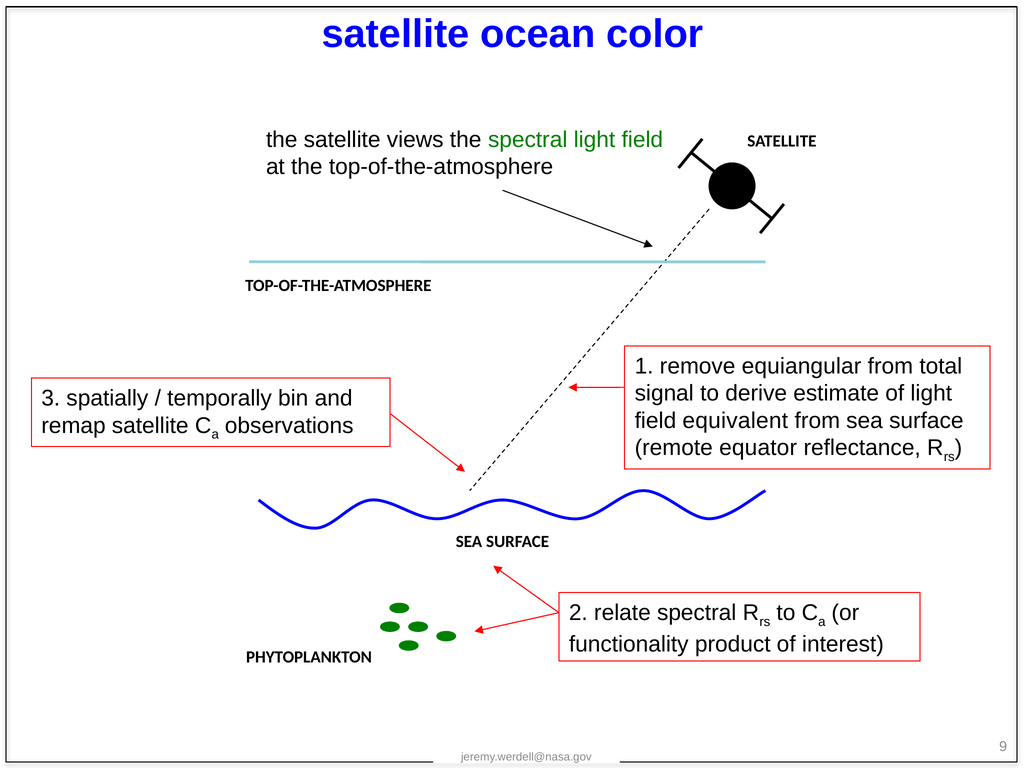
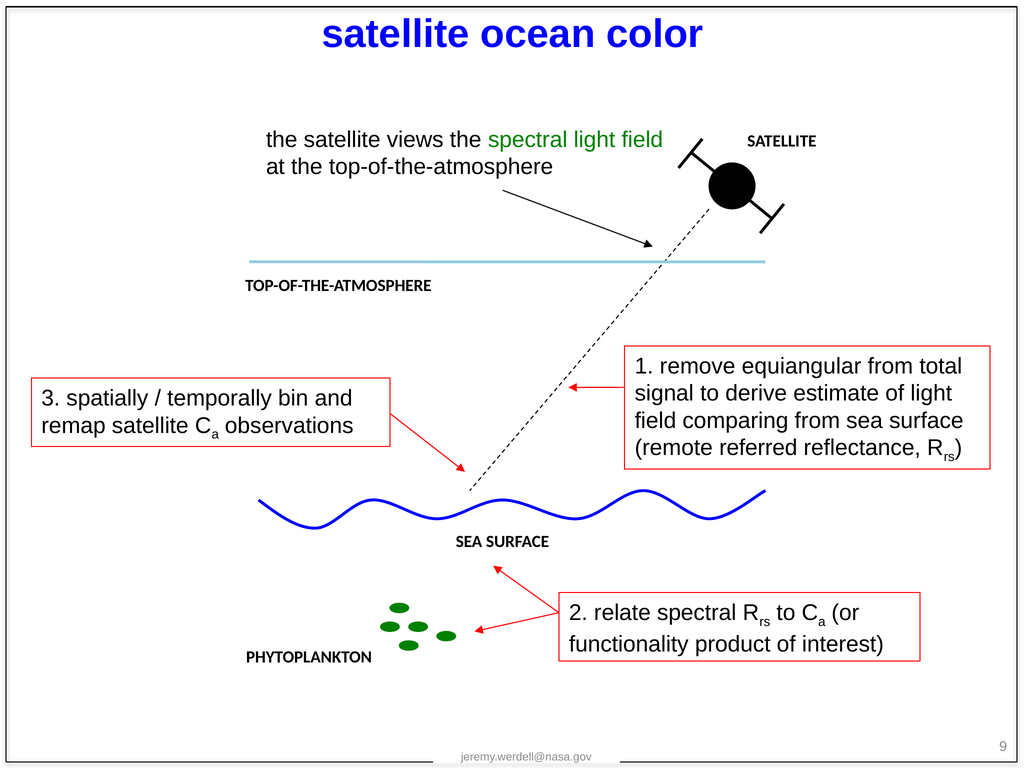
equivalent: equivalent -> comparing (735, 421)
equator: equator -> referred (758, 448)
